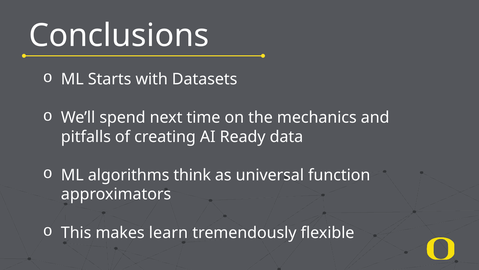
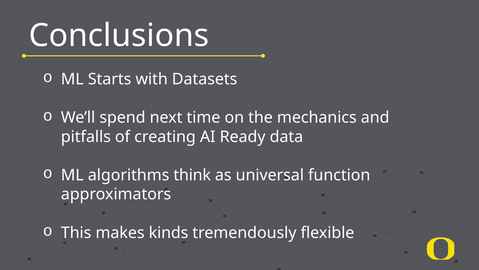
learn: learn -> kinds (169, 232)
